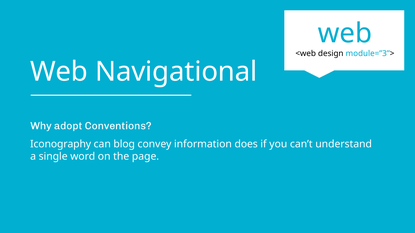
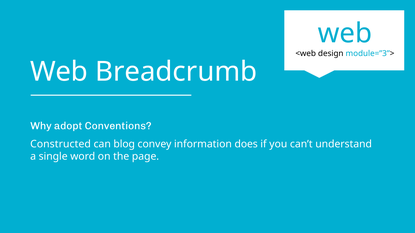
Navigational: Navigational -> Breadcrumb (176, 72)
Iconography: Iconography -> Constructed (61, 144)
